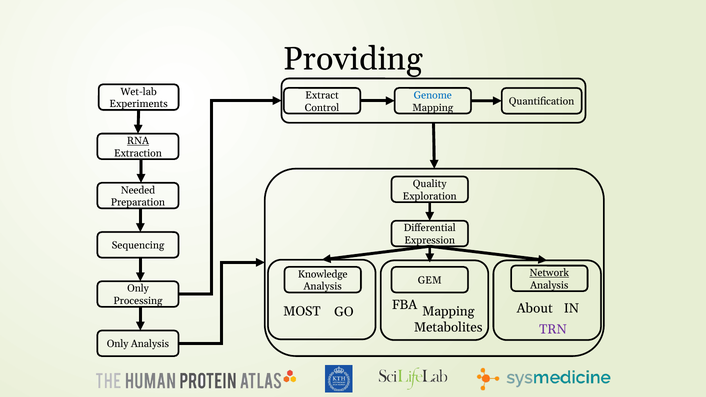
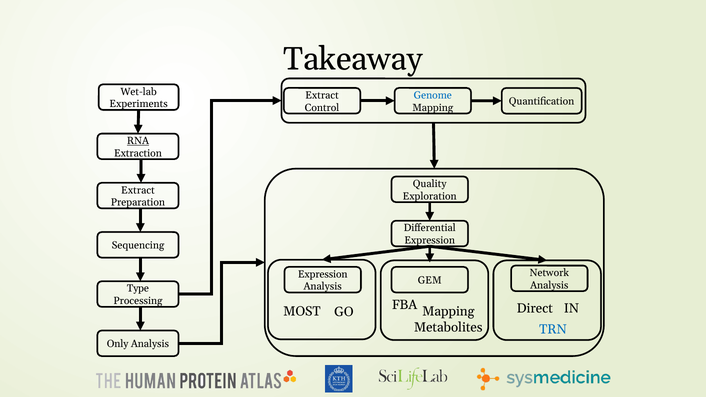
Providing: Providing -> Takeaway (353, 59)
Needed: Needed -> Extract (138, 190)
Network underline: present -> none (549, 273)
Knowledge: Knowledge -> Expression (323, 274)
Only: Only -> Type (138, 289)
About: About -> Direct (535, 309)
TRN colour: purple -> blue (553, 330)
